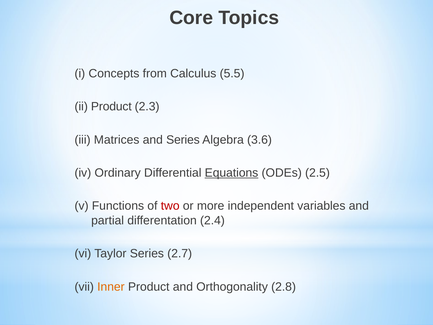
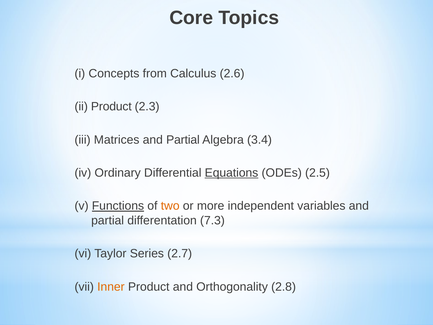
5.5: 5.5 -> 2.6 (232, 73)
Matrices and Series: Series -> Partial (183, 140)
3.6: 3.6 -> 3.4 (260, 140)
Functions underline: none -> present (118, 206)
two colour: red -> orange (170, 206)
2.4: 2.4 -> 7.3 (212, 220)
